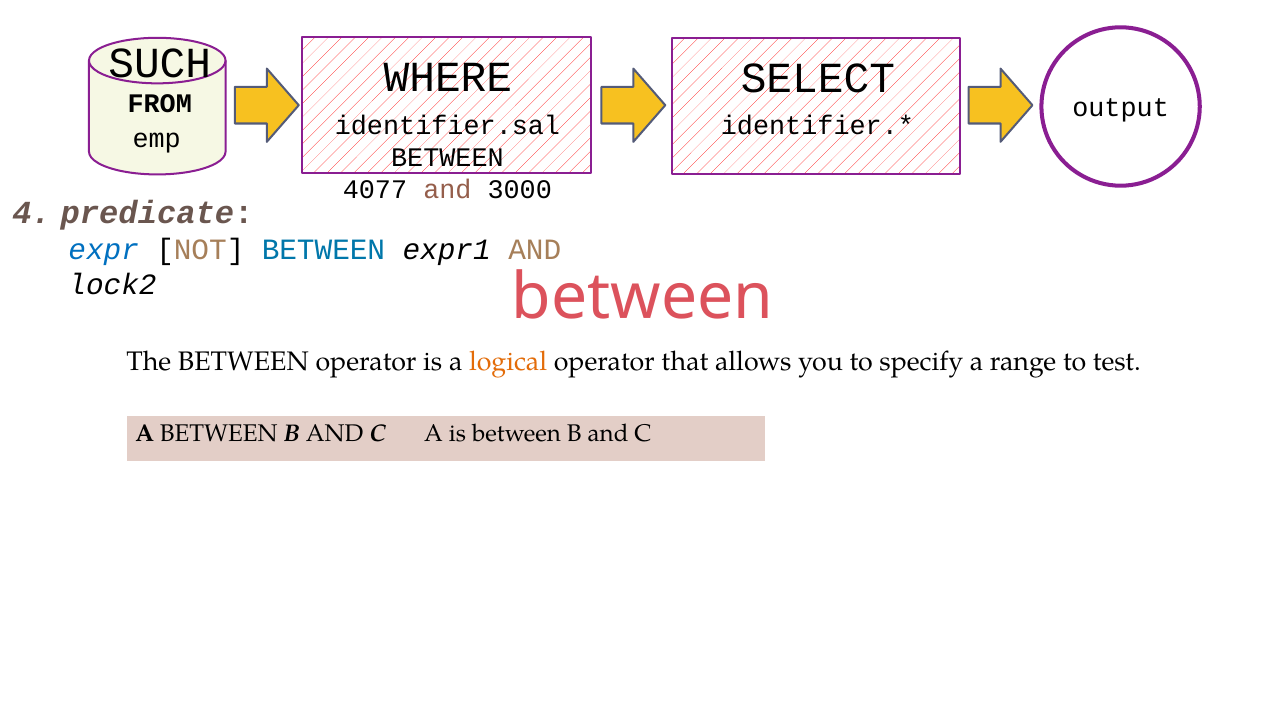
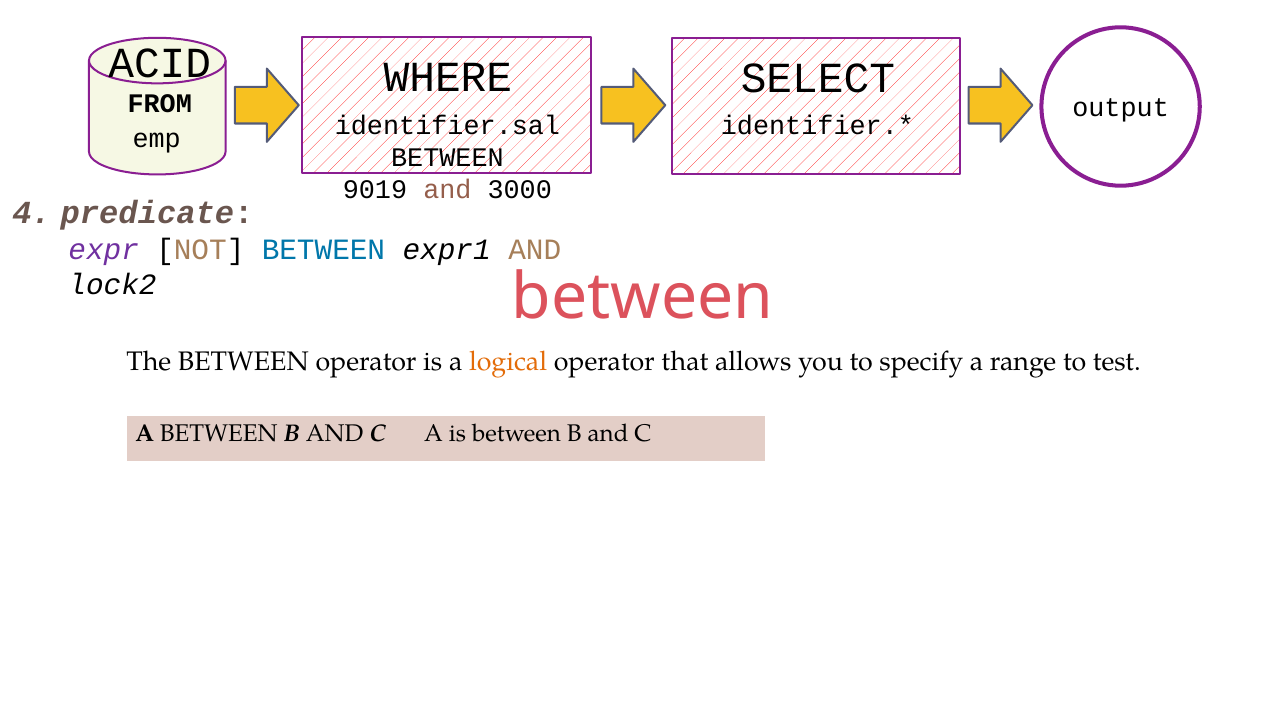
SUCH: SUCH -> ACID (160, 63)
4077: 4077 -> 9019 (375, 189)
expr colour: blue -> purple (104, 250)
